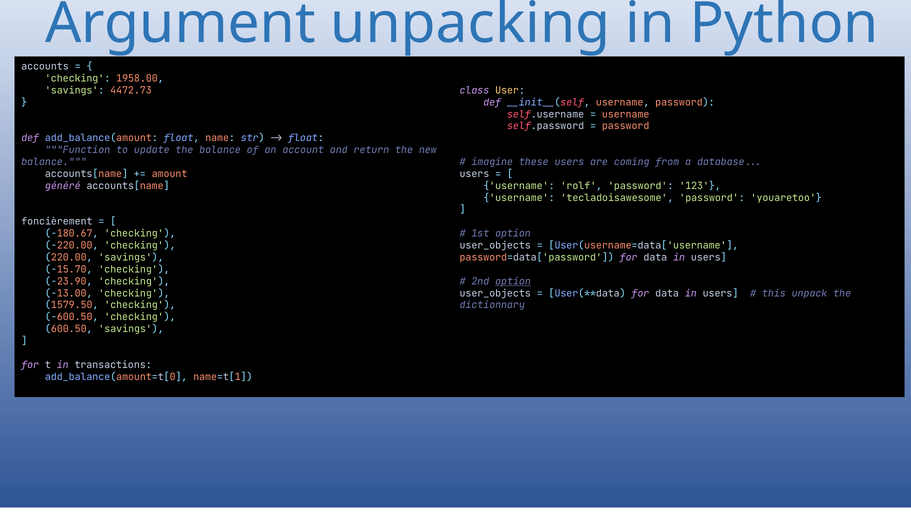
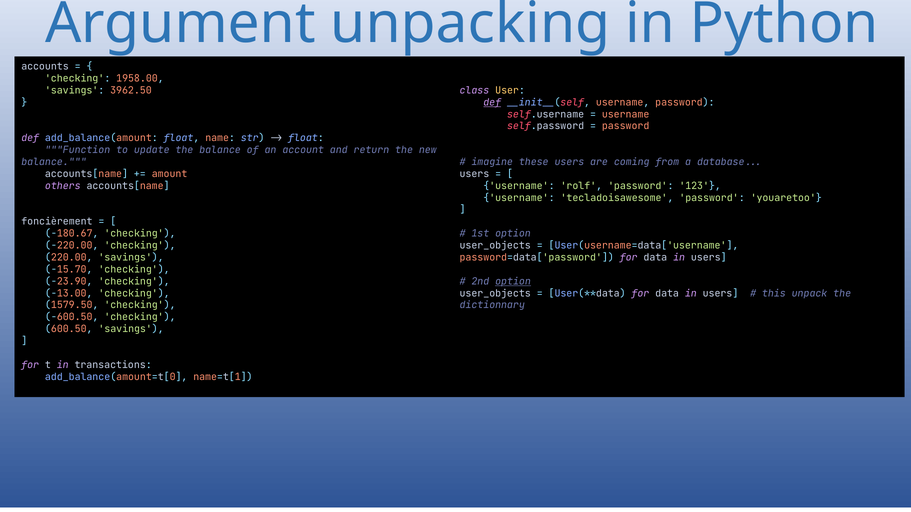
4472.73: 4472.73 -> 3962.50 (131, 90)
def underline: none -> present (492, 102)
généré: généré -> others (63, 186)
